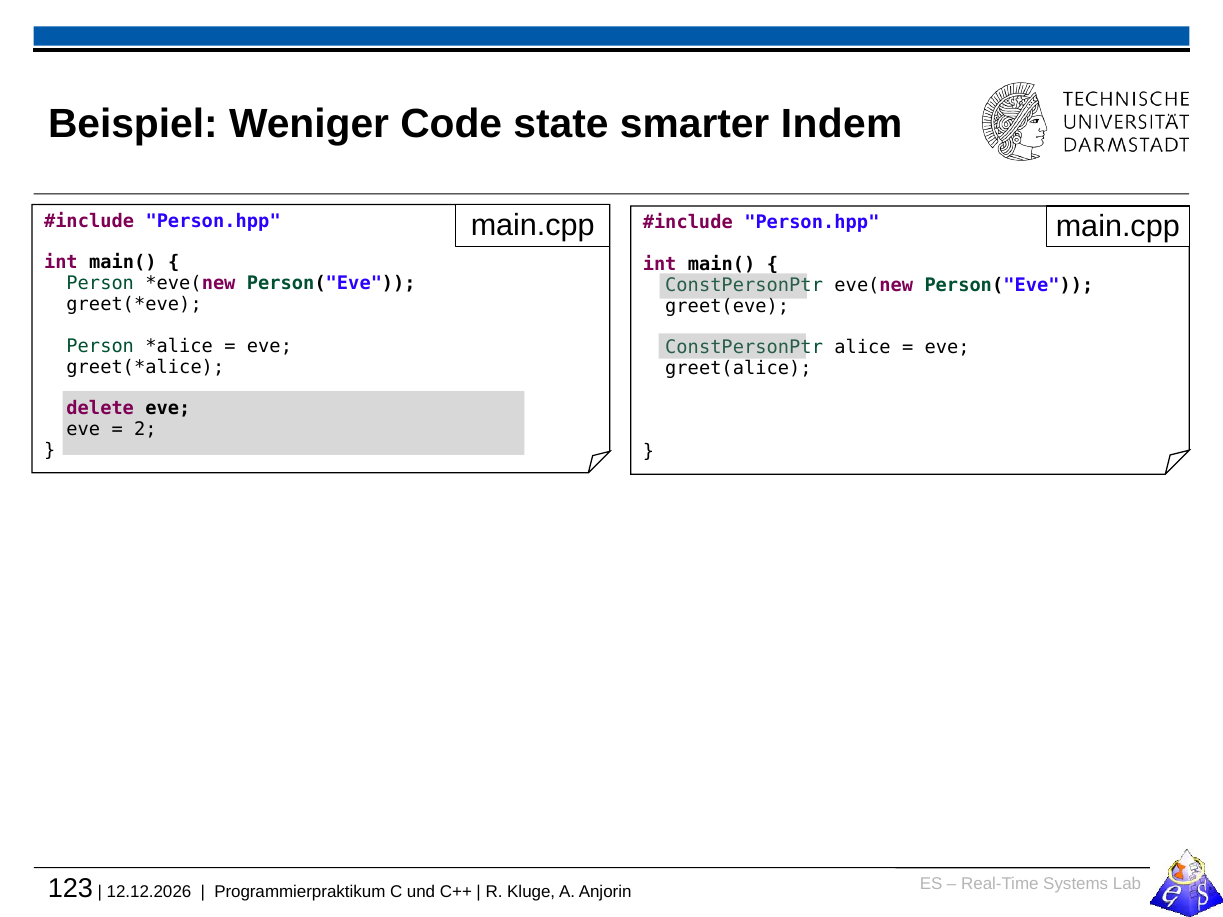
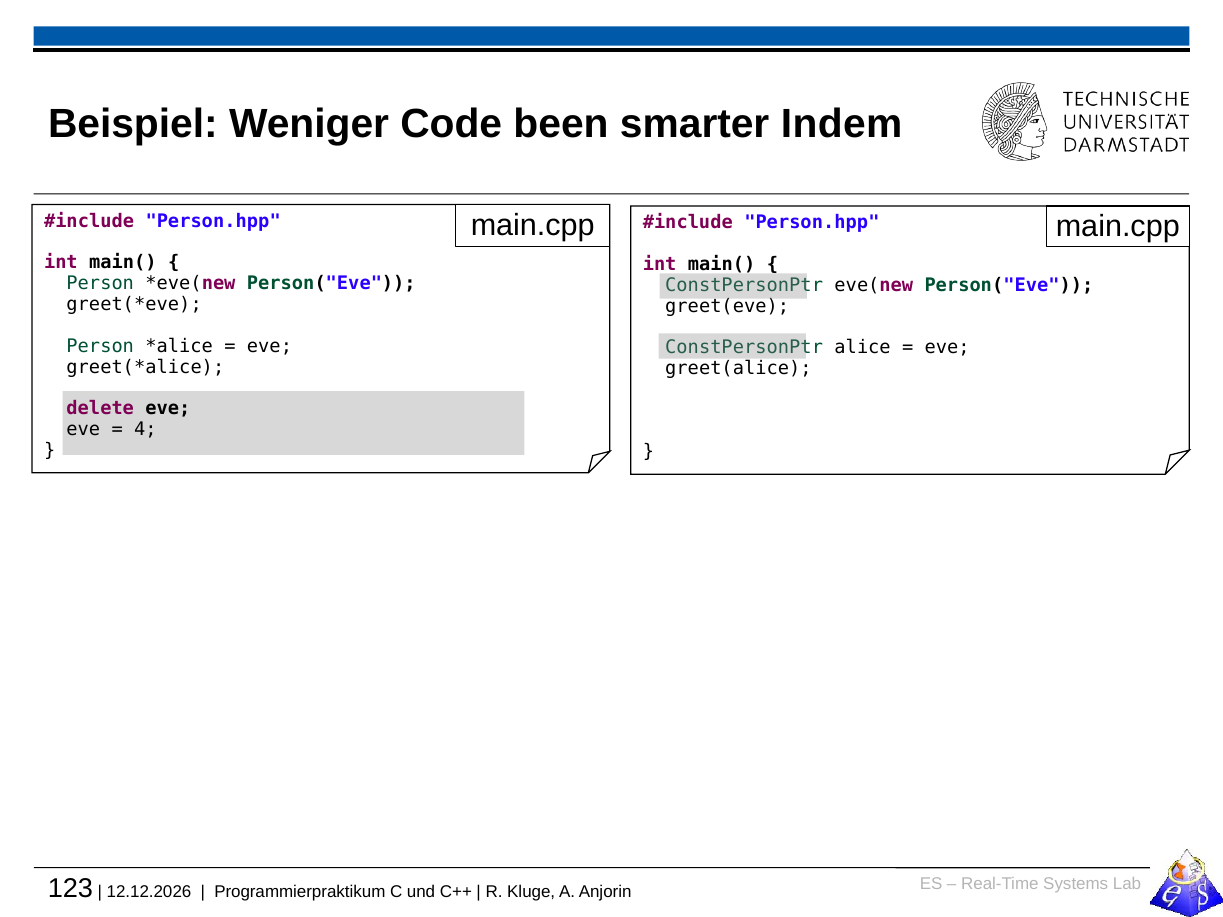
state: state -> been (561, 124)
2: 2 -> 4 (145, 430)
